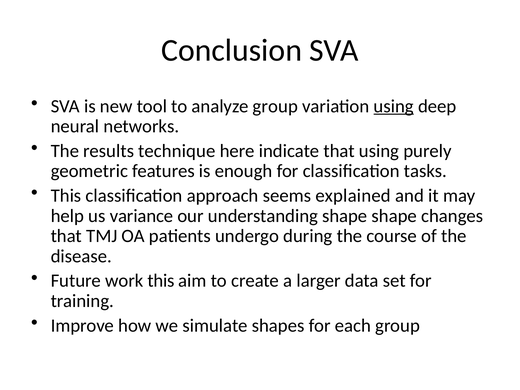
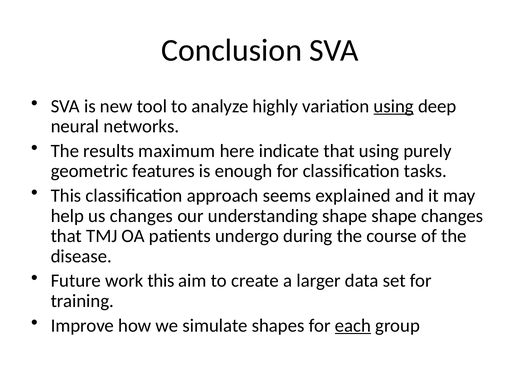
analyze group: group -> highly (275, 106)
technique: technique -> maximum (177, 151)
us variance: variance -> changes (141, 216)
each underline: none -> present (353, 325)
